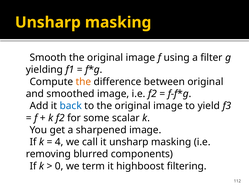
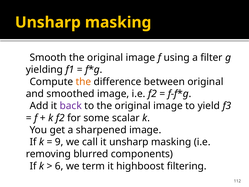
back colour: blue -> purple (71, 106)
4: 4 -> 9 (59, 142)
0: 0 -> 6 (59, 166)
